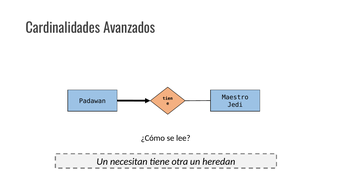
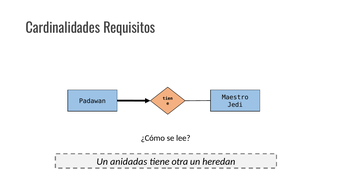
Avanzados: Avanzados -> Requisitos (129, 28)
necesitan: necesitan -> anidadas (129, 162)
